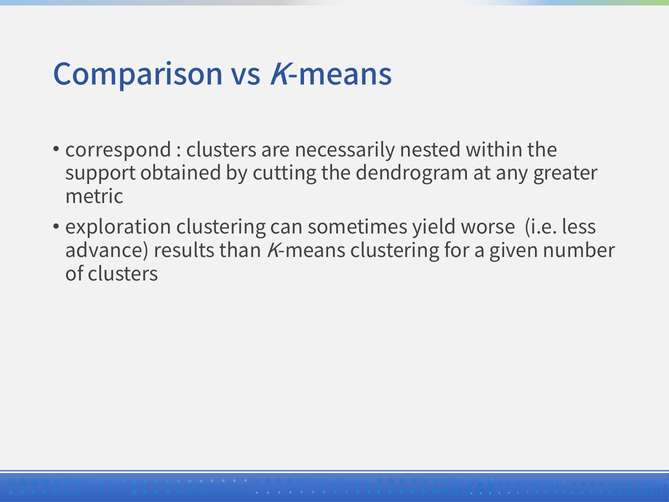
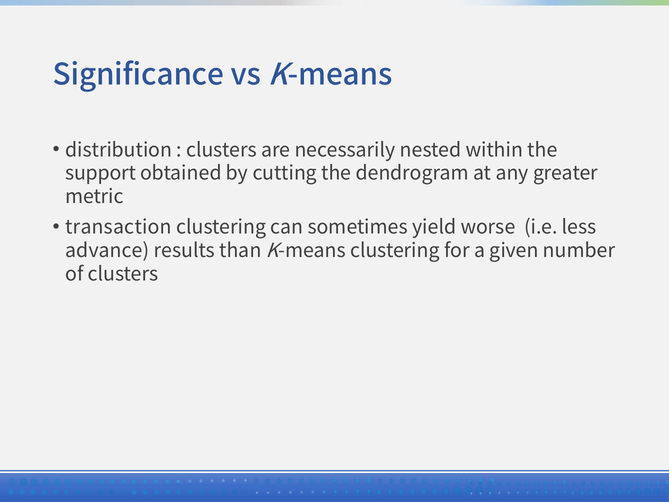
Comparison: Comparison -> Significance (138, 75)
correspond: correspond -> distribution (119, 150)
exploration: exploration -> transaction (118, 227)
